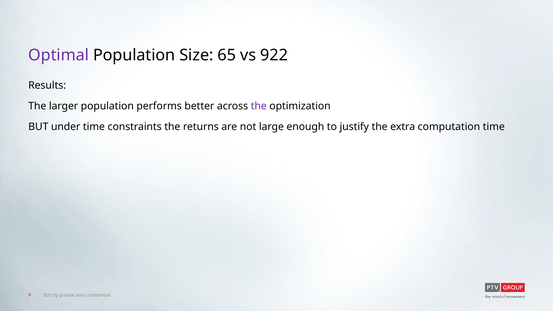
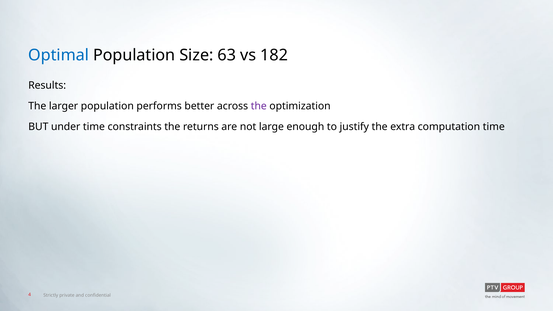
Optimal colour: purple -> blue (59, 55)
65: 65 -> 63 (227, 55)
922: 922 -> 182 (274, 55)
